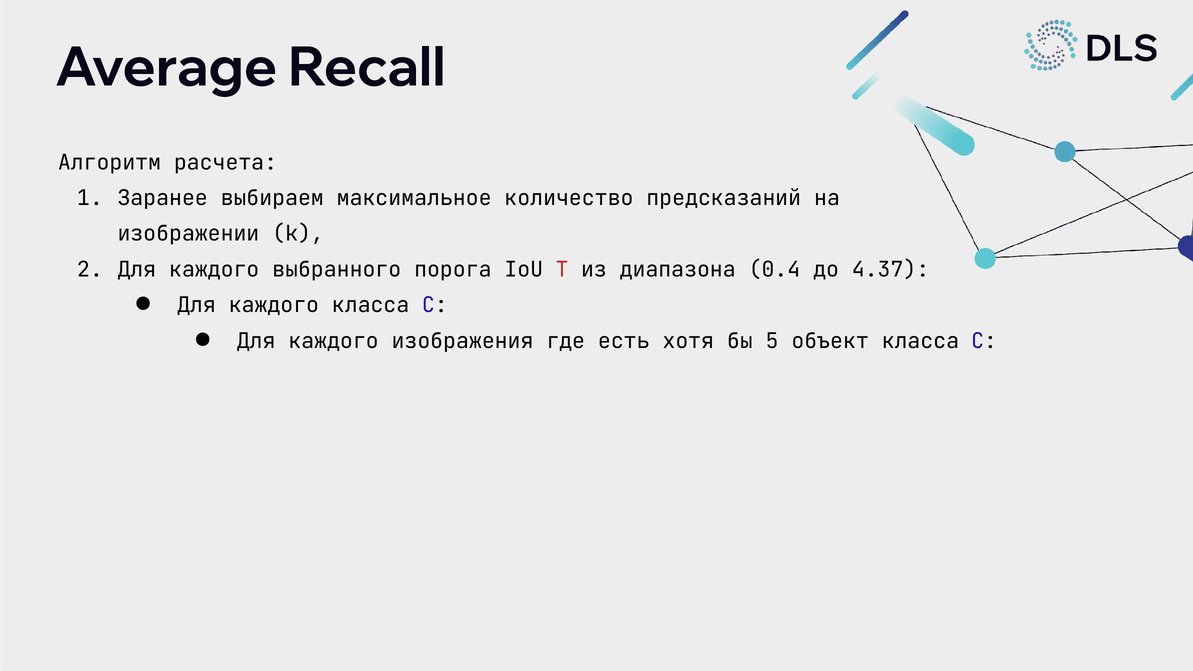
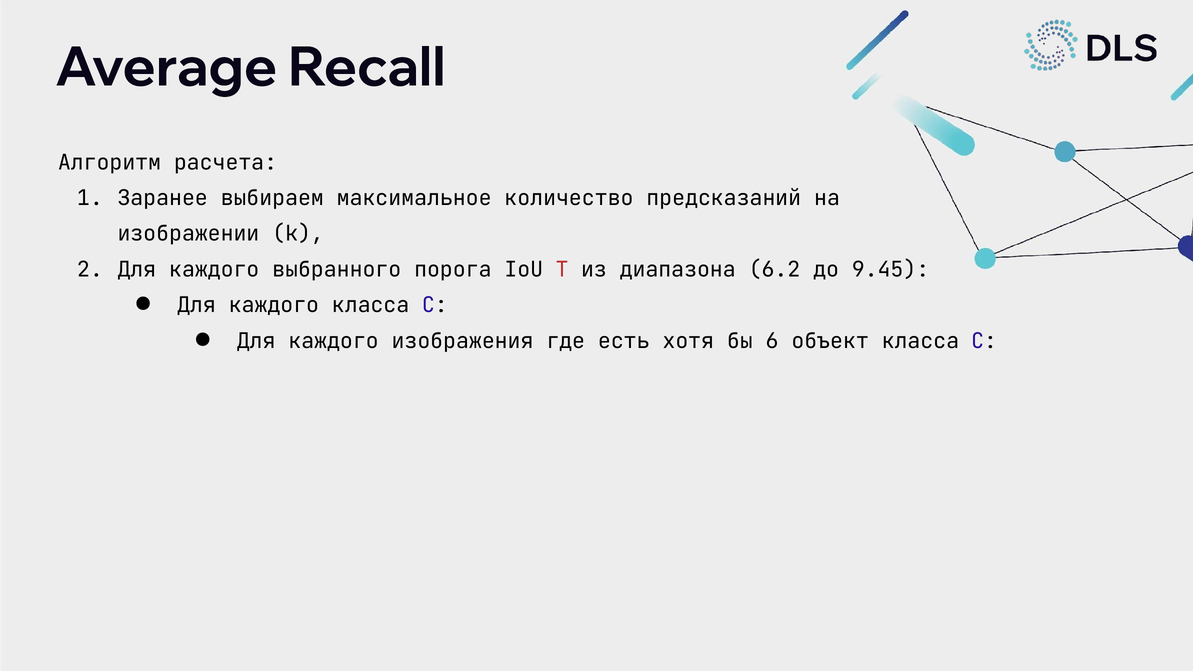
0.4: 0.4 -> 6.2 (774, 270)
4.37: 4.37 -> 9.45 (890, 270)
5: 5 -> 6 (772, 341)
